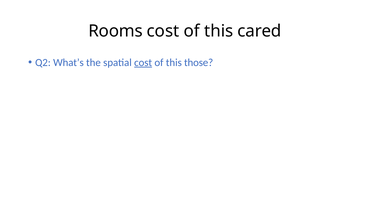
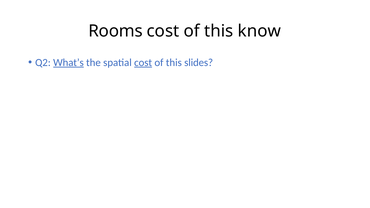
cared: cared -> know (259, 31)
What’s underline: none -> present (68, 63)
those: those -> slides (199, 63)
